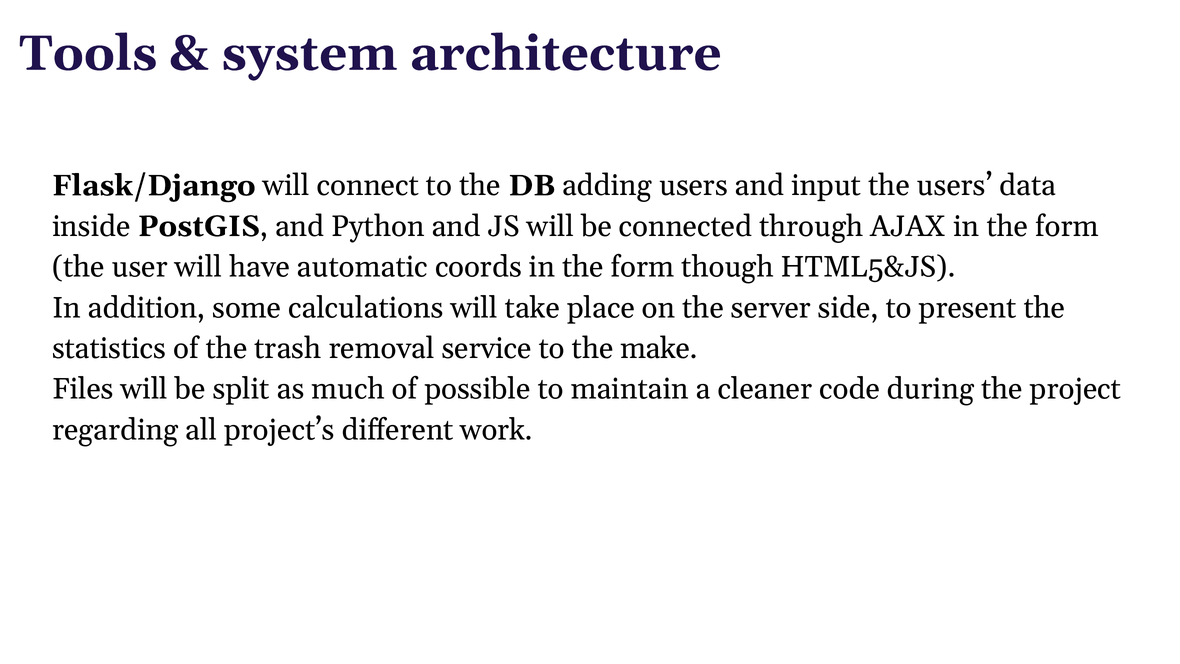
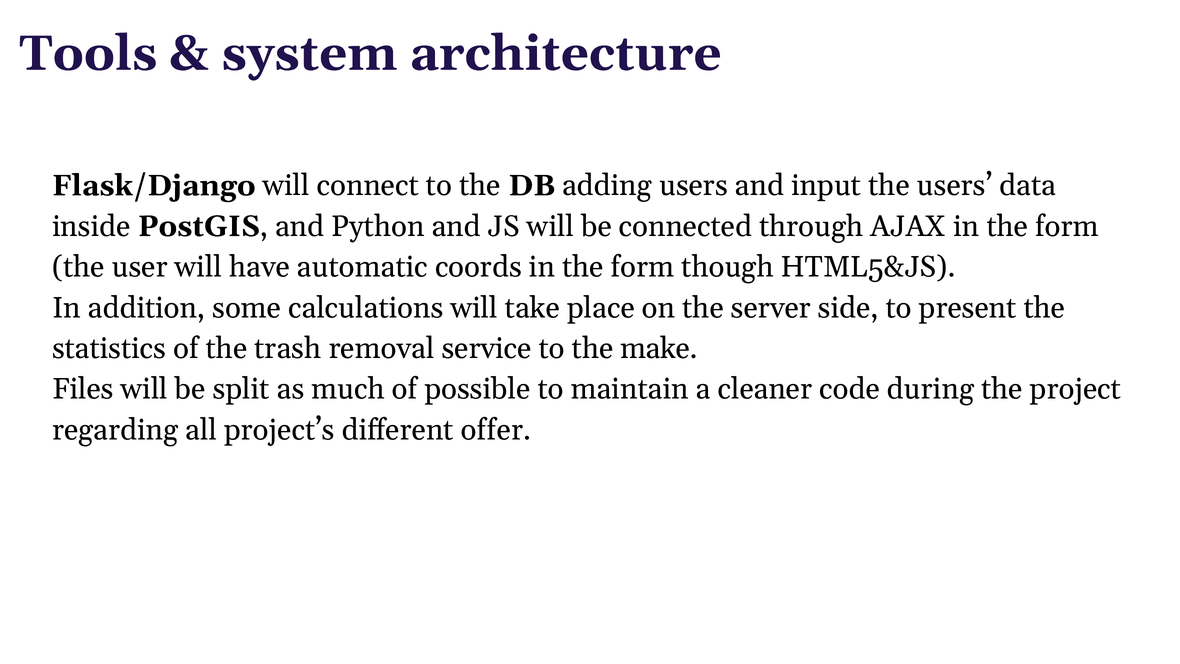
work: work -> offer (496, 430)
